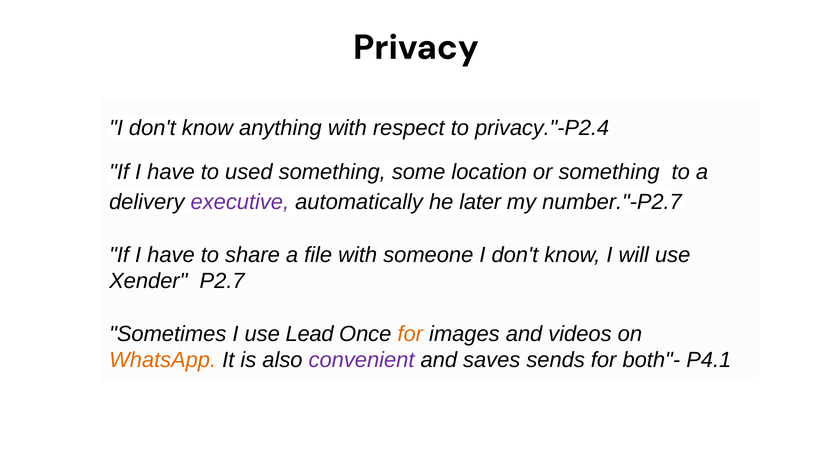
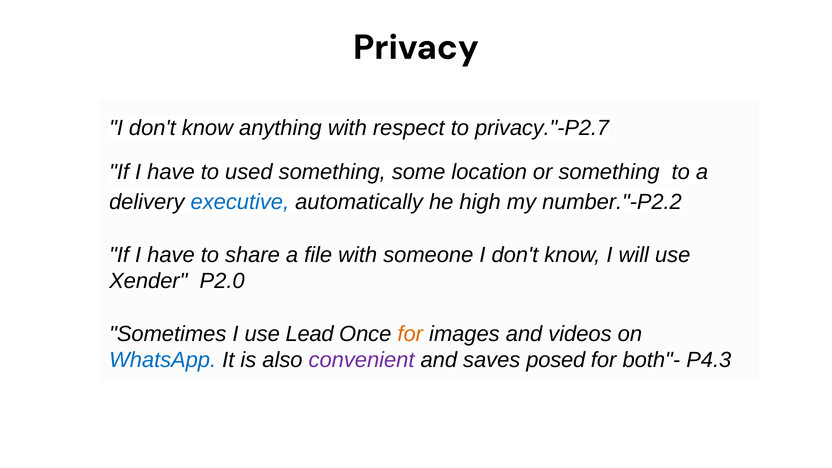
privacy."-P2.4: privacy."-P2.4 -> privacy."-P2.7 (542, 128)
executive colour: purple -> blue (240, 202)
later: later -> high (480, 202)
number."-P2.7: number."-P2.7 -> number."-P2.2 (612, 202)
P2.7: P2.7 -> P2.0 (222, 281)
WhatsApp colour: orange -> blue (163, 360)
sends: sends -> posed (556, 360)
P4.1: P4.1 -> P4.3 (709, 360)
